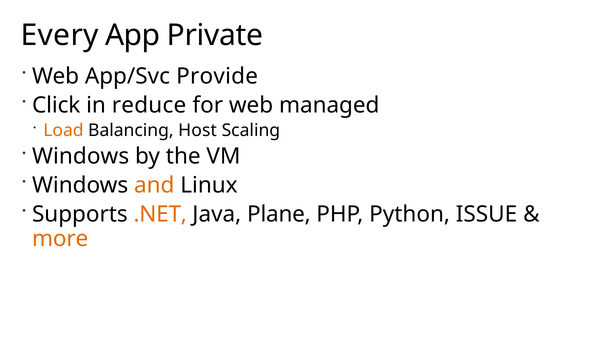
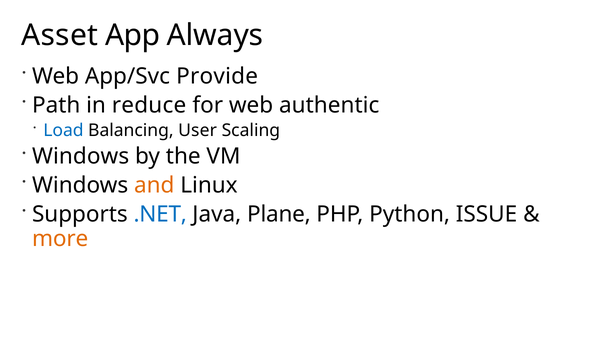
Every: Every -> Asset (60, 35)
Private: Private -> Always (215, 35)
Click: Click -> Path (56, 105)
managed: managed -> authentic (329, 105)
Load colour: orange -> blue (63, 130)
Host: Host -> User (198, 130)
.NET colour: orange -> blue (160, 214)
